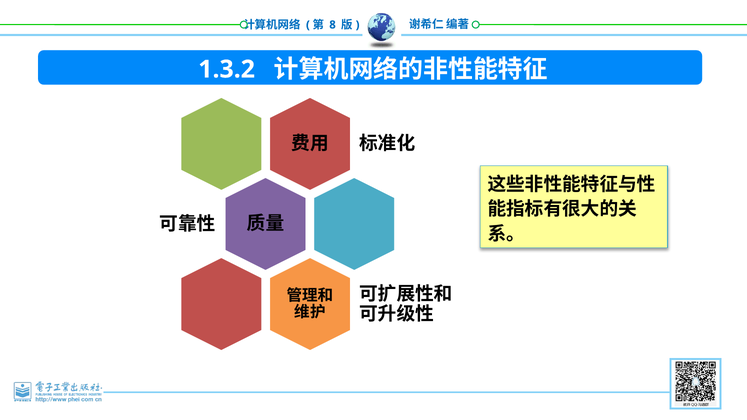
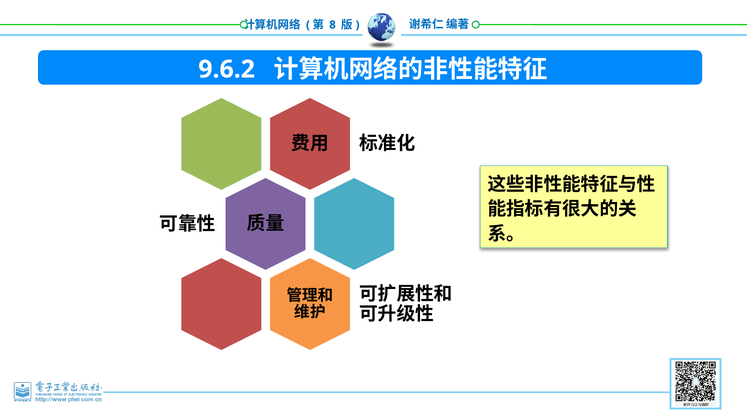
1.3.2: 1.3.2 -> 9.6.2 (227, 69)
